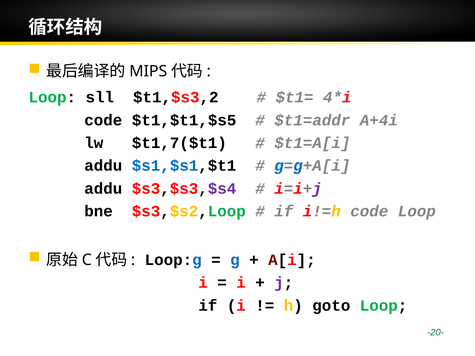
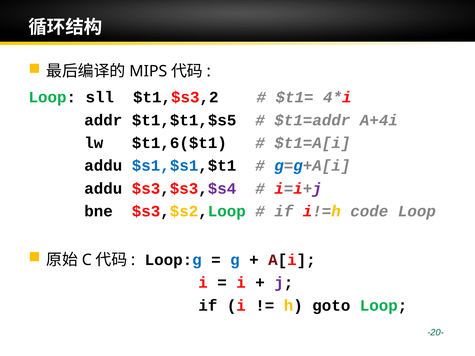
code: code -> addr (103, 120)
$t1,7($t1: $t1,7($t1 -> $t1,6($t1 (179, 143)
